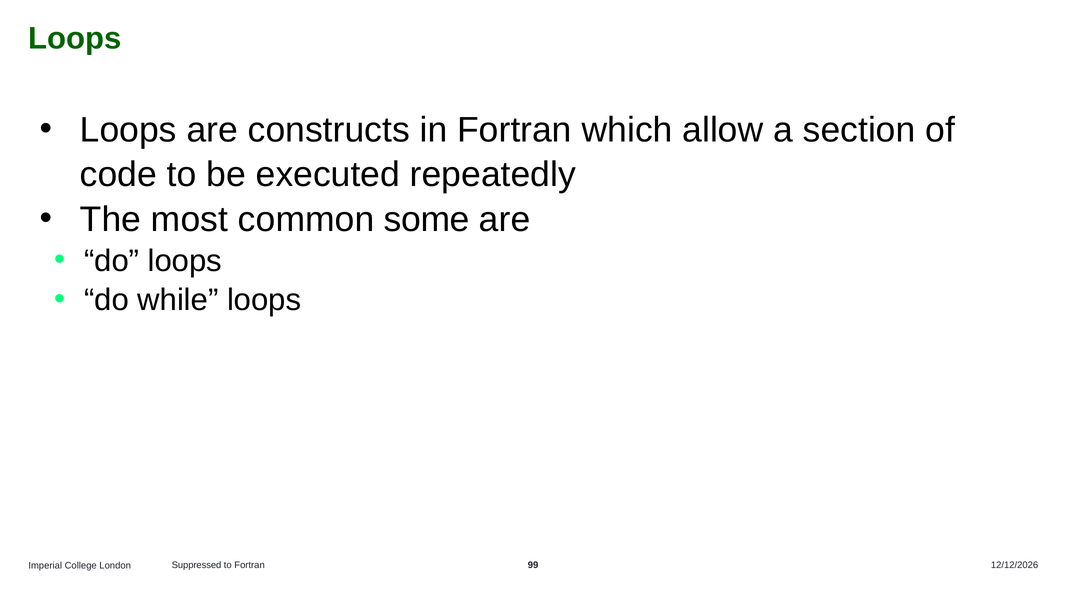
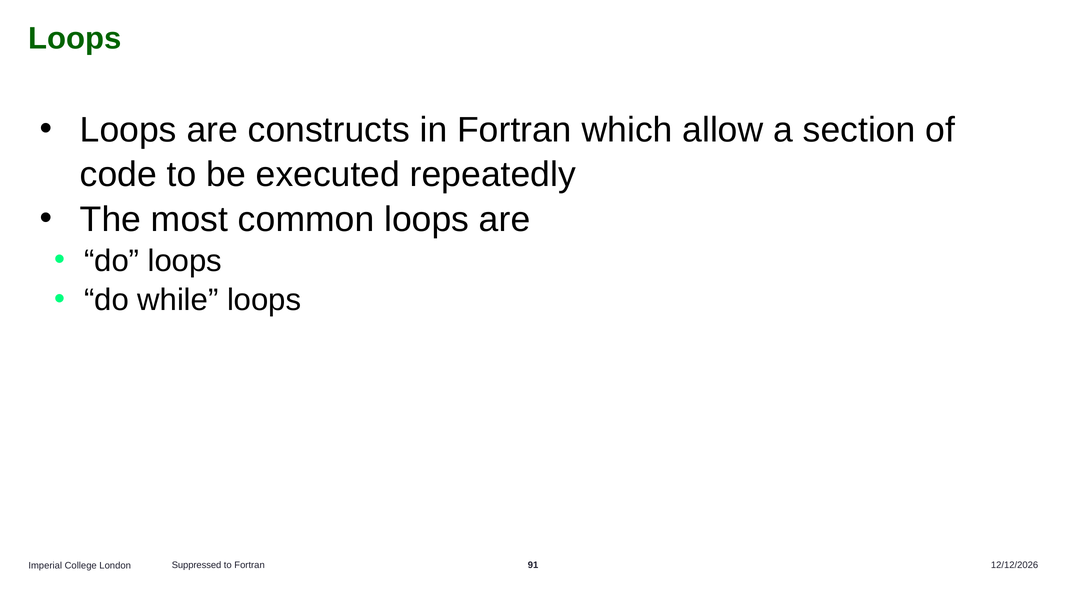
common some: some -> loops (427, 220)
99: 99 -> 91 (533, 566)
